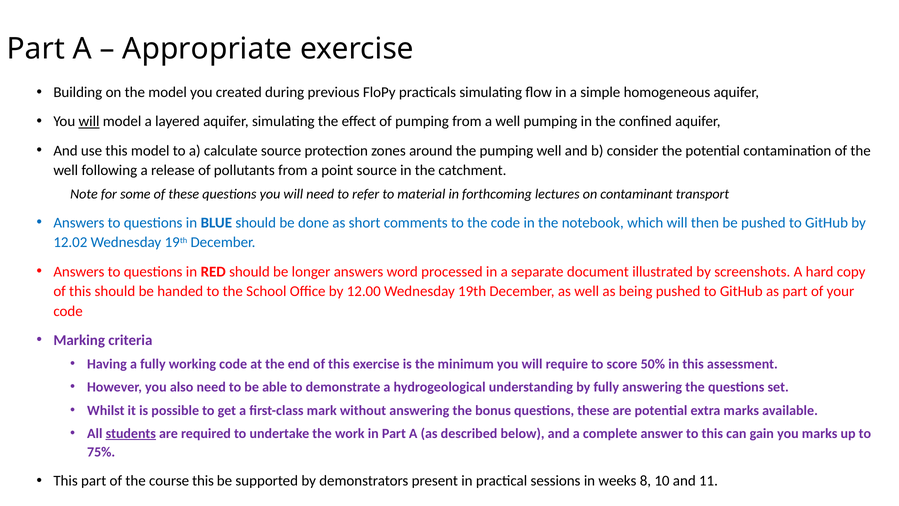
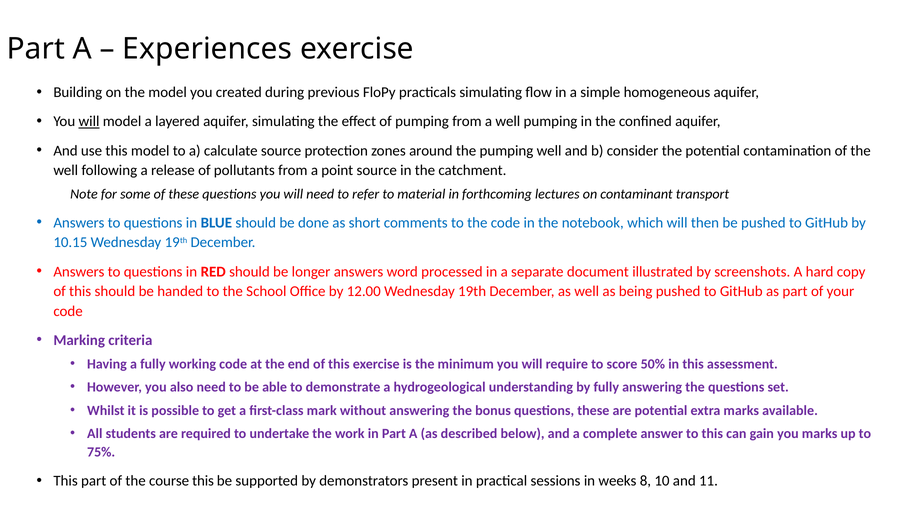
Appropriate: Appropriate -> Experiences (207, 49)
12.02: 12.02 -> 10.15 (70, 242)
students underline: present -> none (131, 433)
